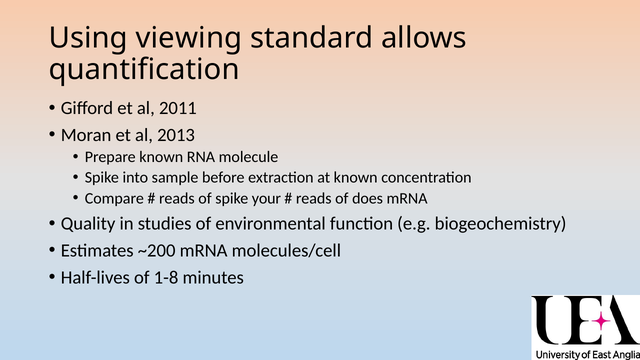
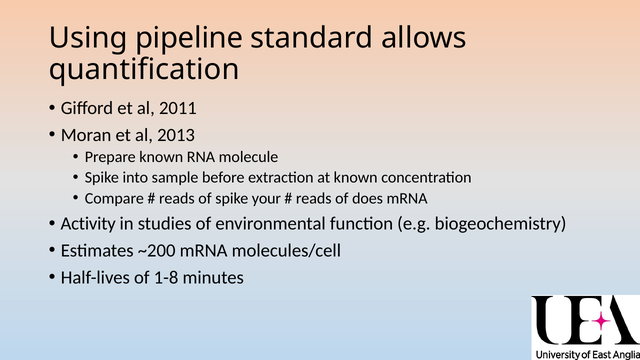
viewing: viewing -> pipeline (189, 38)
Quality: Quality -> Activity (88, 224)
